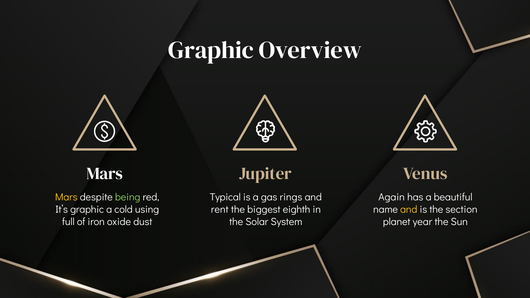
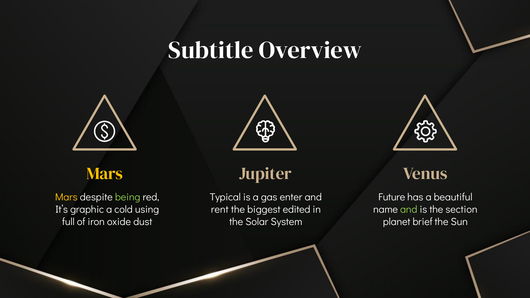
Graphic: Graphic -> Subtitle (211, 50)
Mars colour: white -> yellow (105, 174)
rings: rings -> enter (291, 197)
Again: Again -> Future (392, 197)
eighth: eighth -> edited (297, 209)
and colour: yellow -> light green (409, 209)
year: year -> brief (423, 222)
